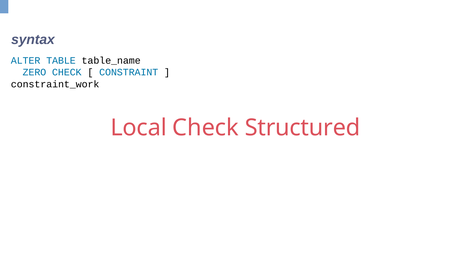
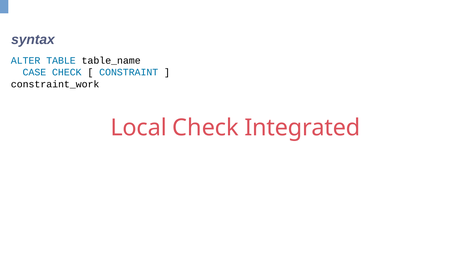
ZERO: ZERO -> CASE (34, 72)
Structured: Structured -> Integrated (302, 128)
